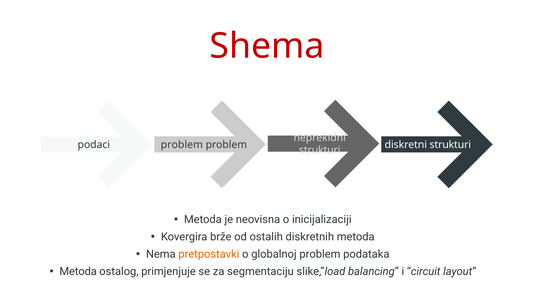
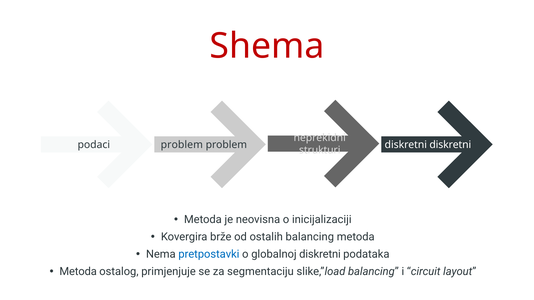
diskretni strukturi: strukturi -> diskretni (450, 145)
ostalih diskretnih: diskretnih -> balancing (310, 237)
pretpostavki colour: orange -> blue (209, 255)
globalnoj problem: problem -> diskretni (320, 255)
